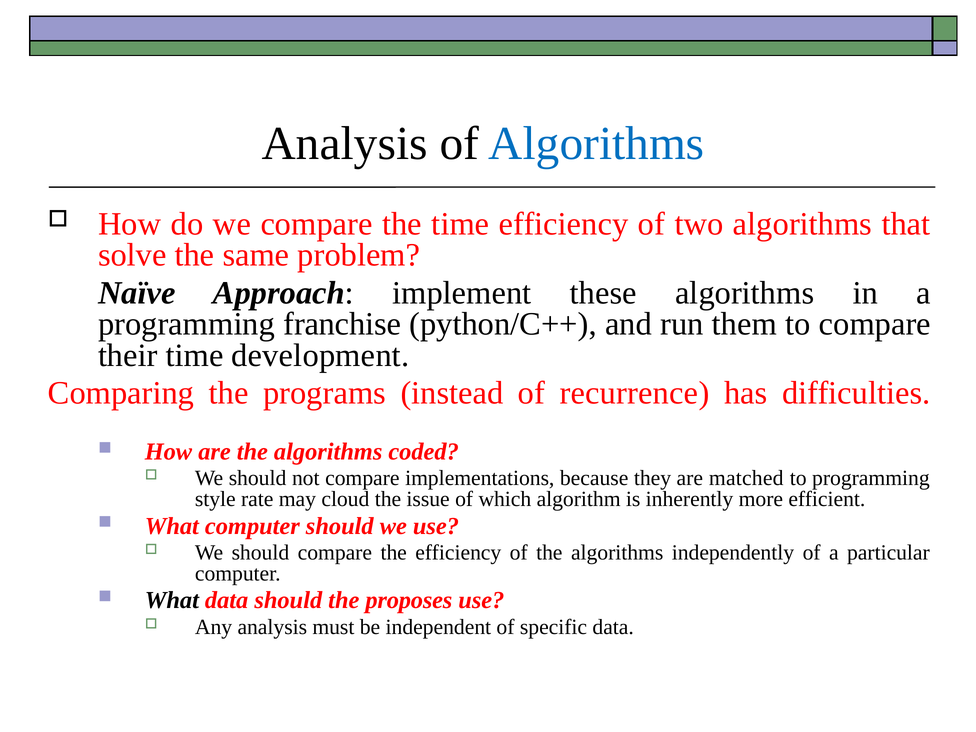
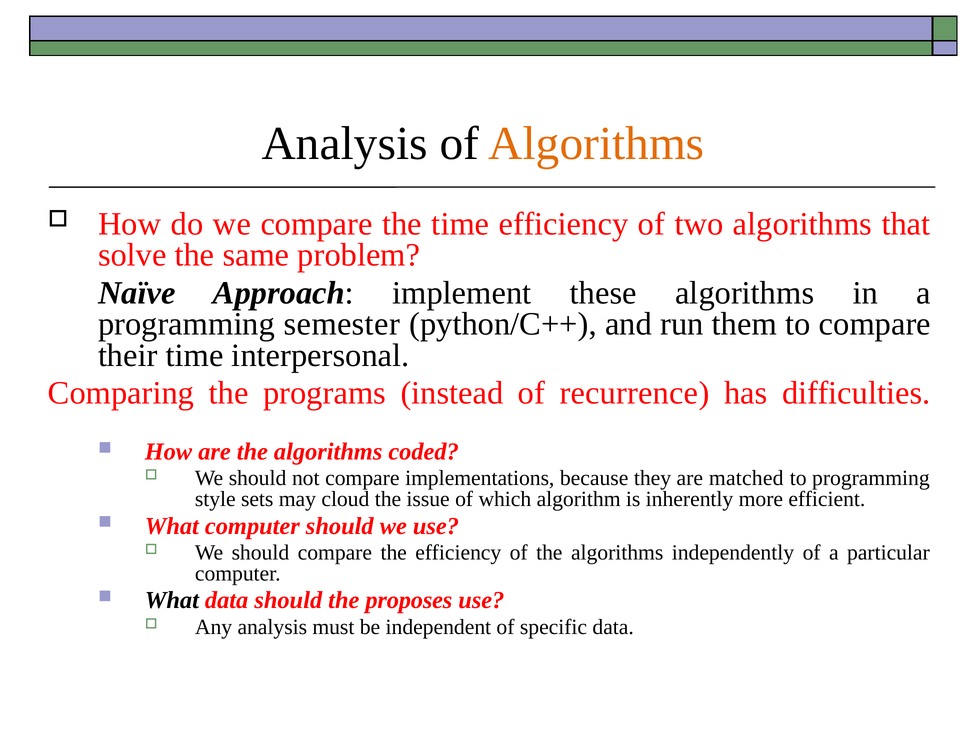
Algorithms colour: blue -> orange (596, 143)
franchise: franchise -> semester (342, 324)
development: development -> interpersonal (320, 355)
rate: rate -> sets (257, 499)
